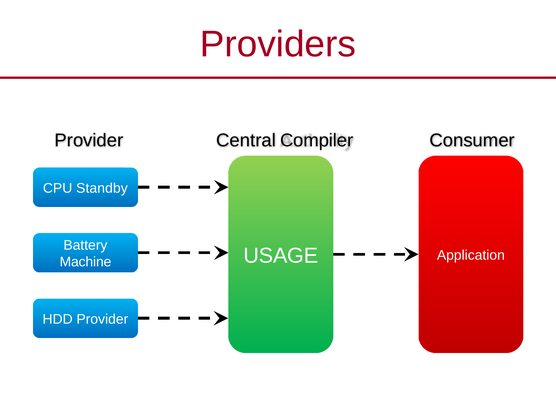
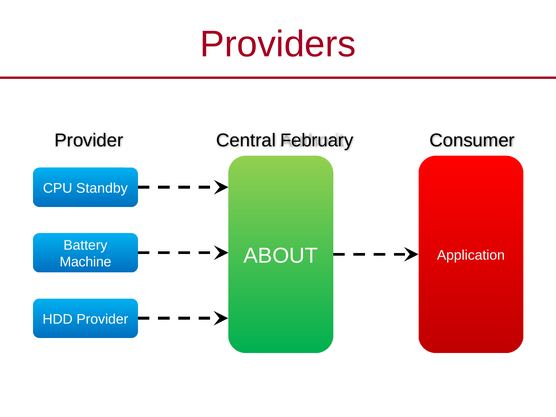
Compiler: Compiler -> February (317, 140)
USAGE: USAGE -> ABOUT (281, 256)
